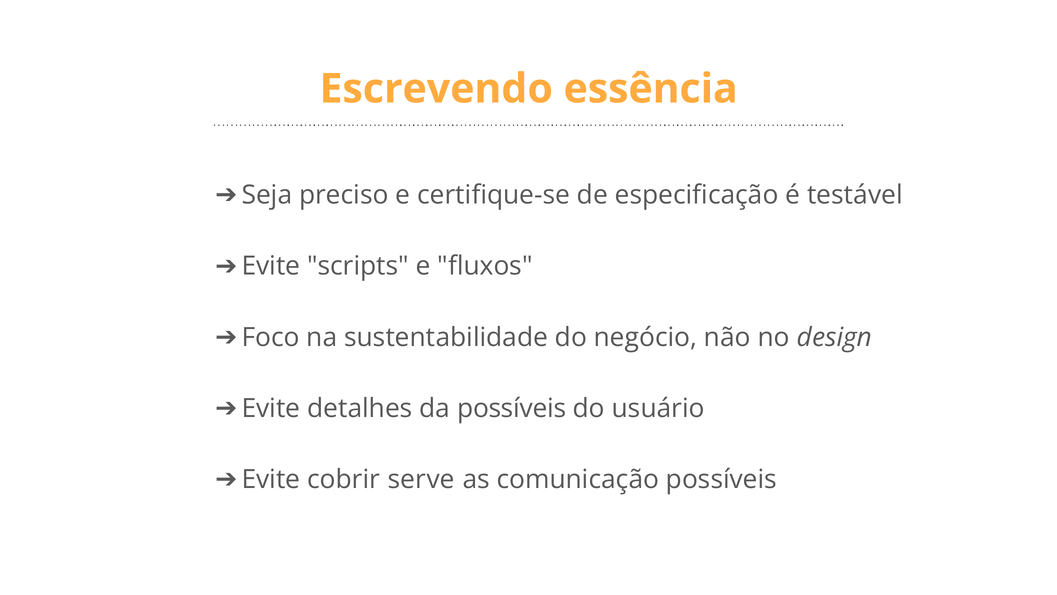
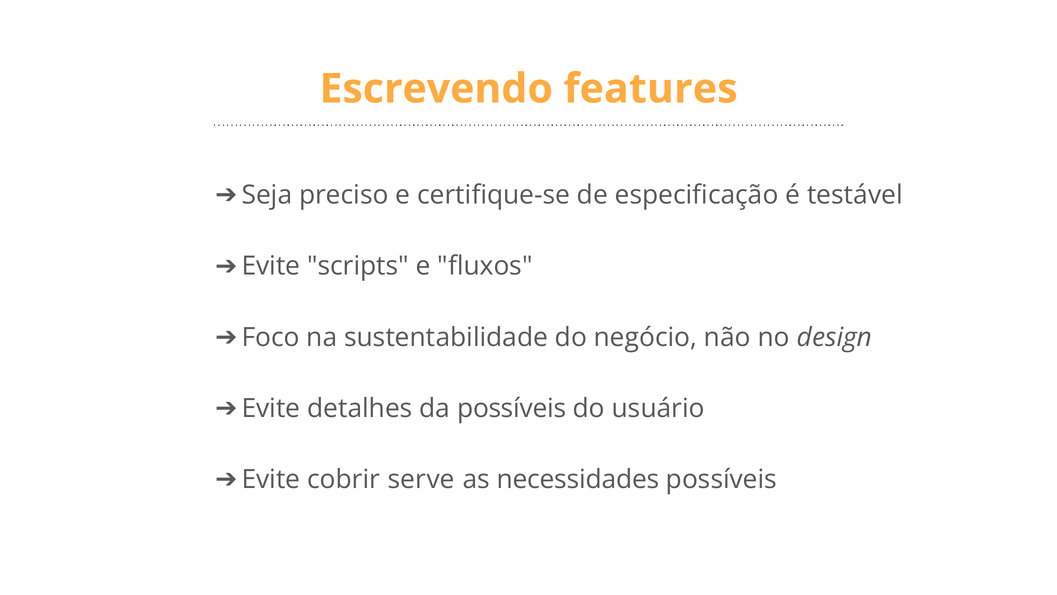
essência: essência -> features (651, 89)
comunicação: comunicação -> necessidades (578, 479)
